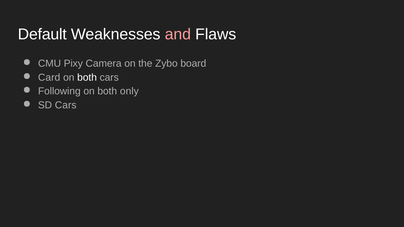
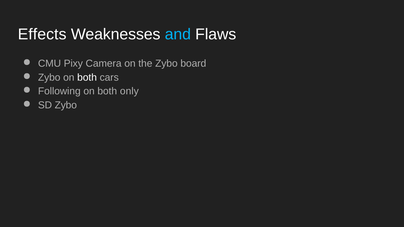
Default: Default -> Effects (42, 34)
and colour: pink -> light blue (178, 34)
Card: Card -> Zybo (49, 77)
SD Cars: Cars -> Zybo (66, 105)
